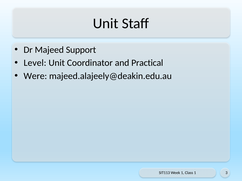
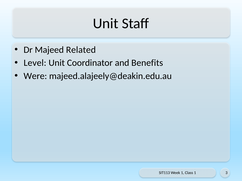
Support: Support -> Related (81, 50)
Practical: Practical -> Benefits (147, 63)
